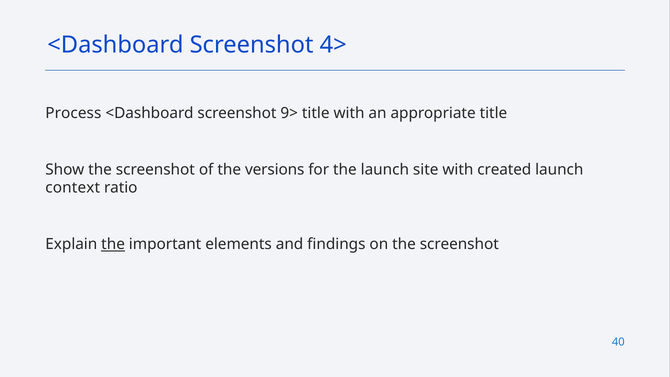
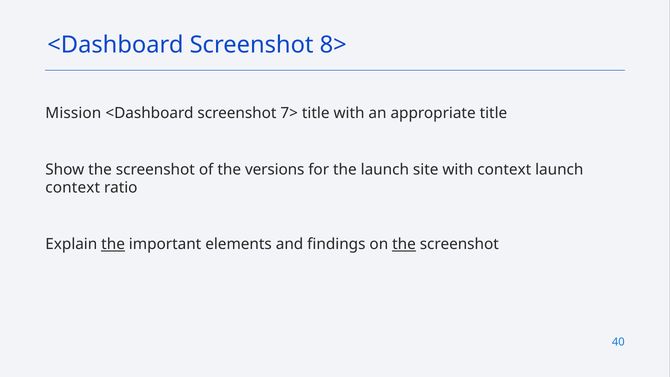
4>: 4> -> 8> (333, 45)
Process: Process -> Mission (73, 113)
9>: 9> -> 7> (289, 113)
with created: created -> context (504, 169)
the underline: none -> present (404, 244)
